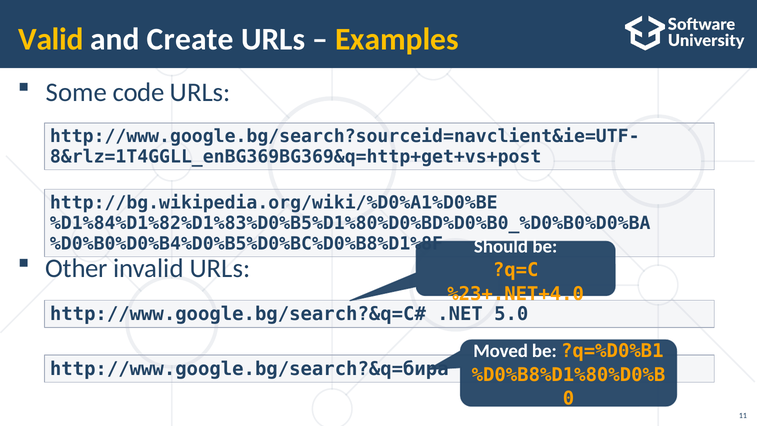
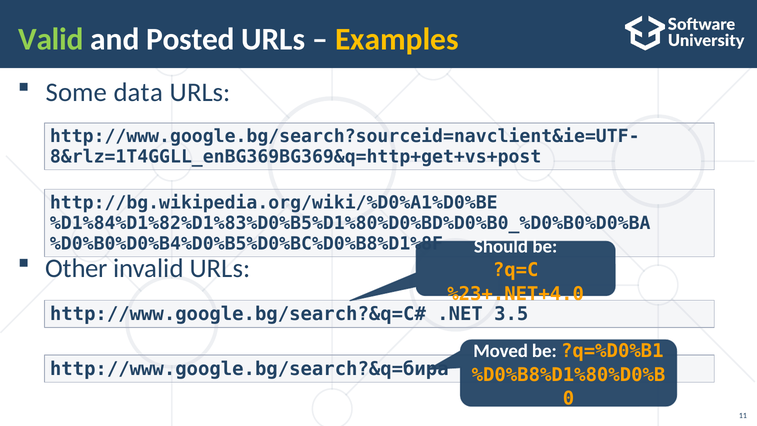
Valid colour: yellow -> light green (51, 39)
Create: Create -> Posted (191, 39)
code: code -> data (138, 92)
5.0: 5.0 -> 3.5 (511, 314)
